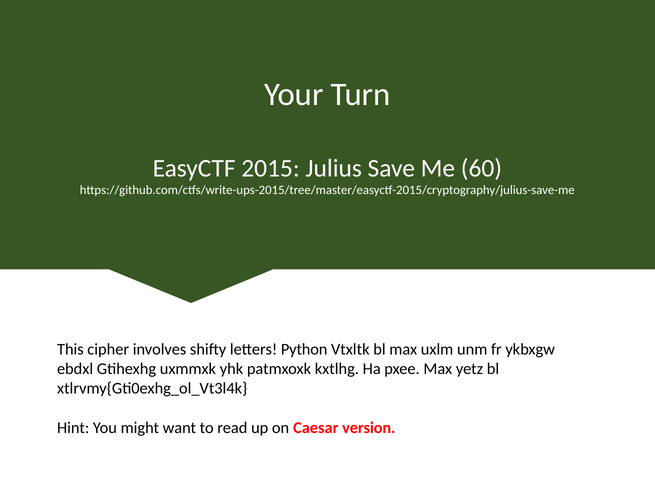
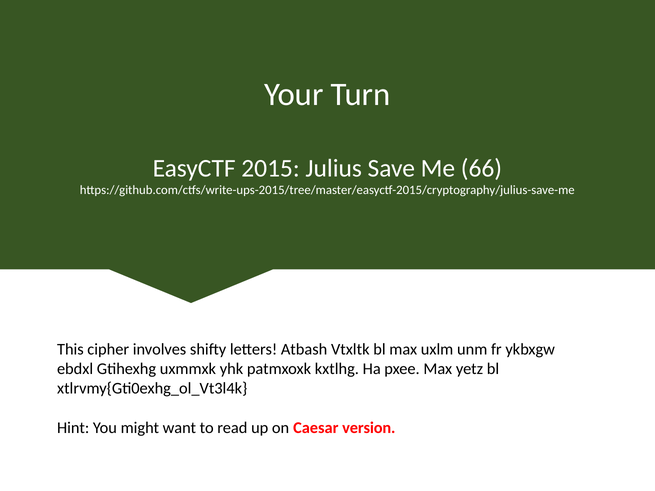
60: 60 -> 66 (481, 168)
Python: Python -> Atbash (304, 349)
